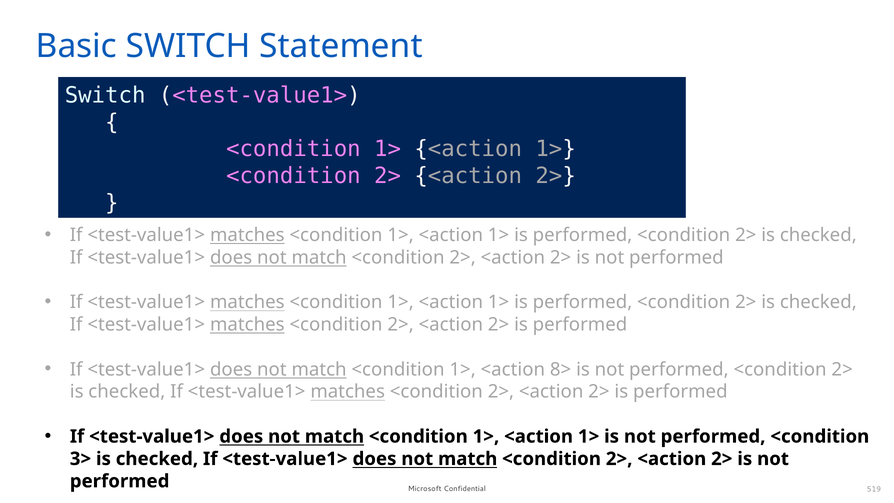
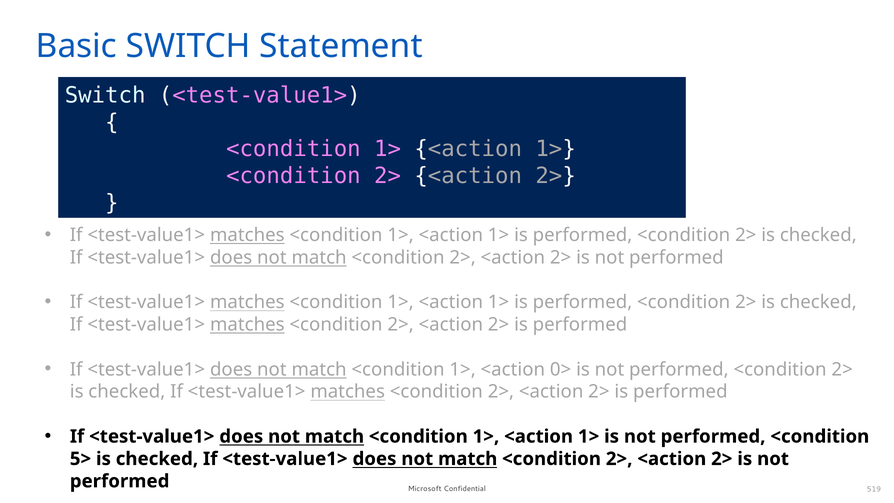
8>: 8> -> 0> (561, 369)
3>: 3> -> 5> (80, 459)
